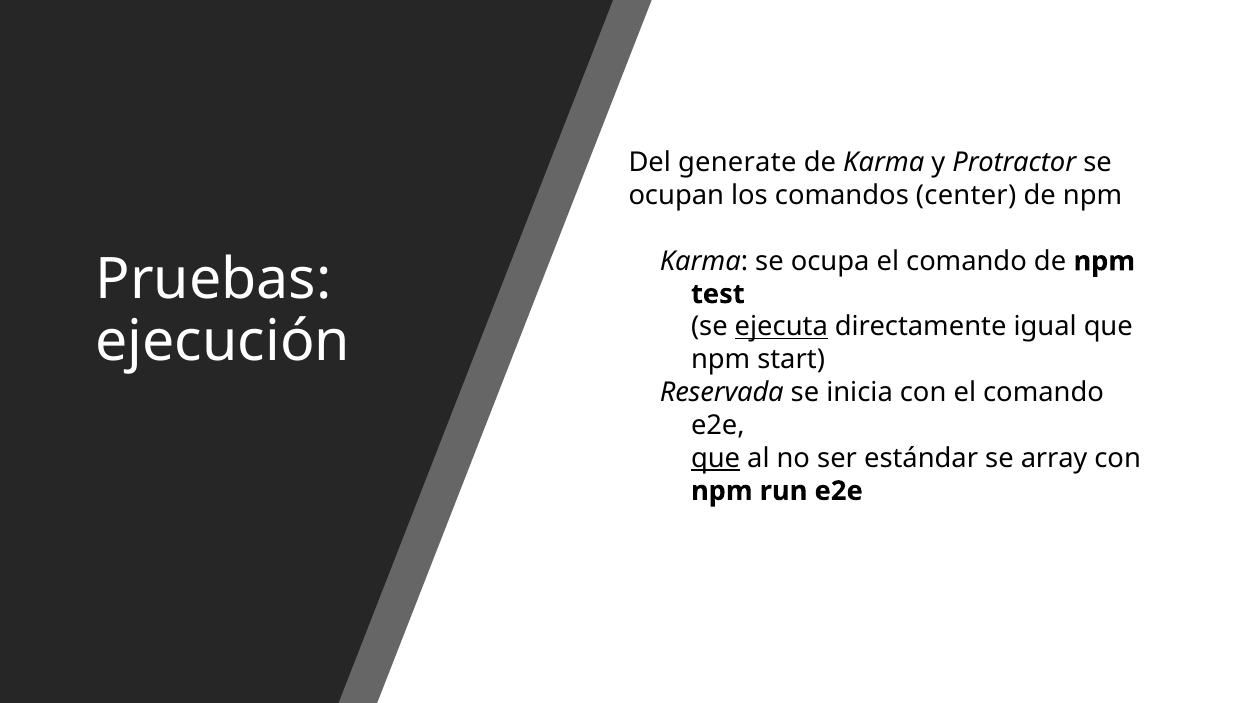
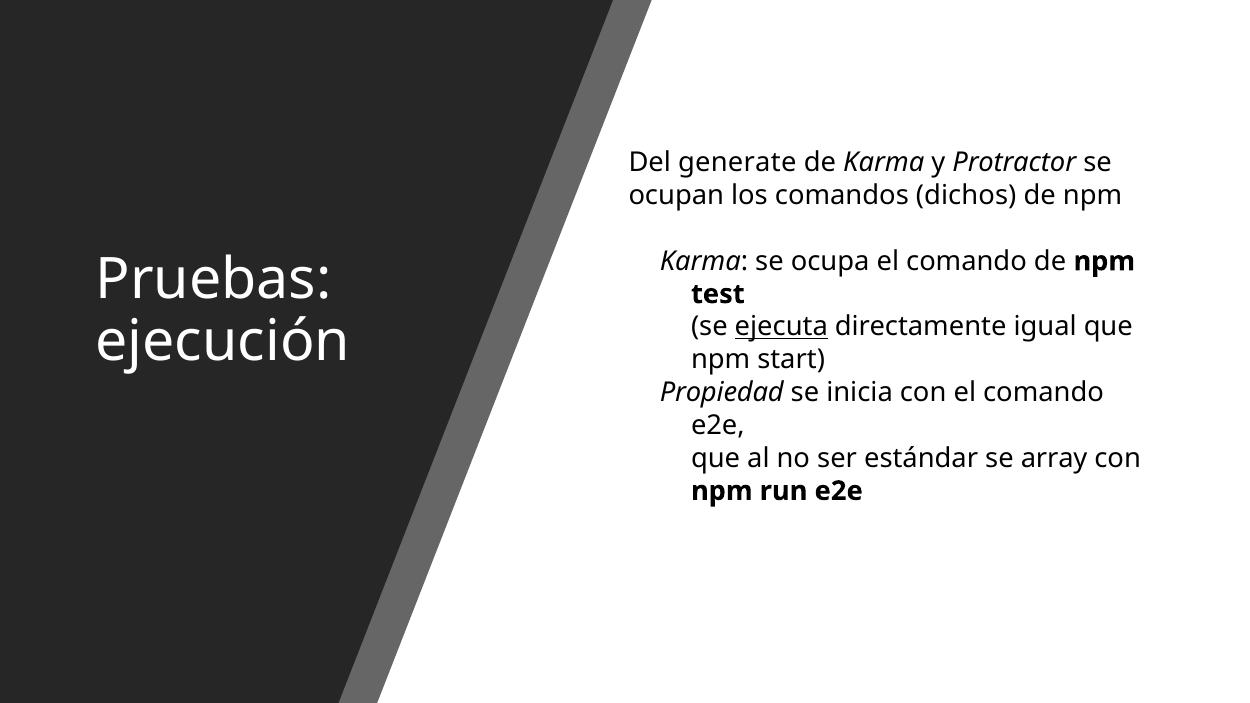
center: center -> dichos (966, 196)
Reservada: Reservada -> Propiedad (722, 393)
que underline: present -> none (716, 458)
